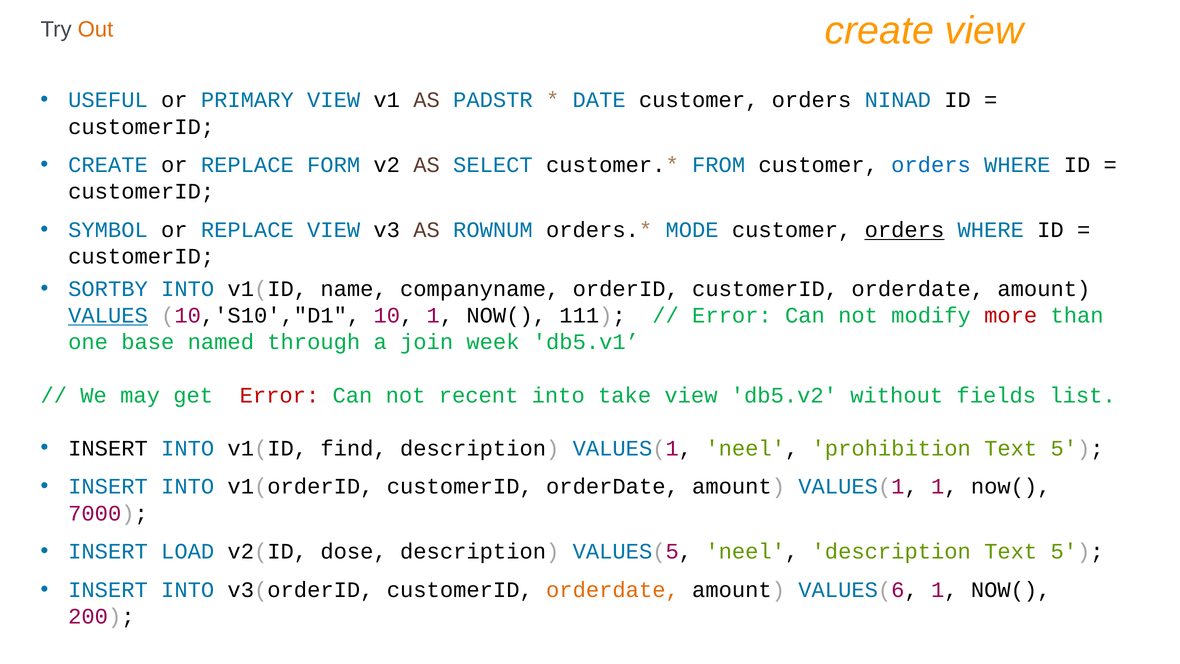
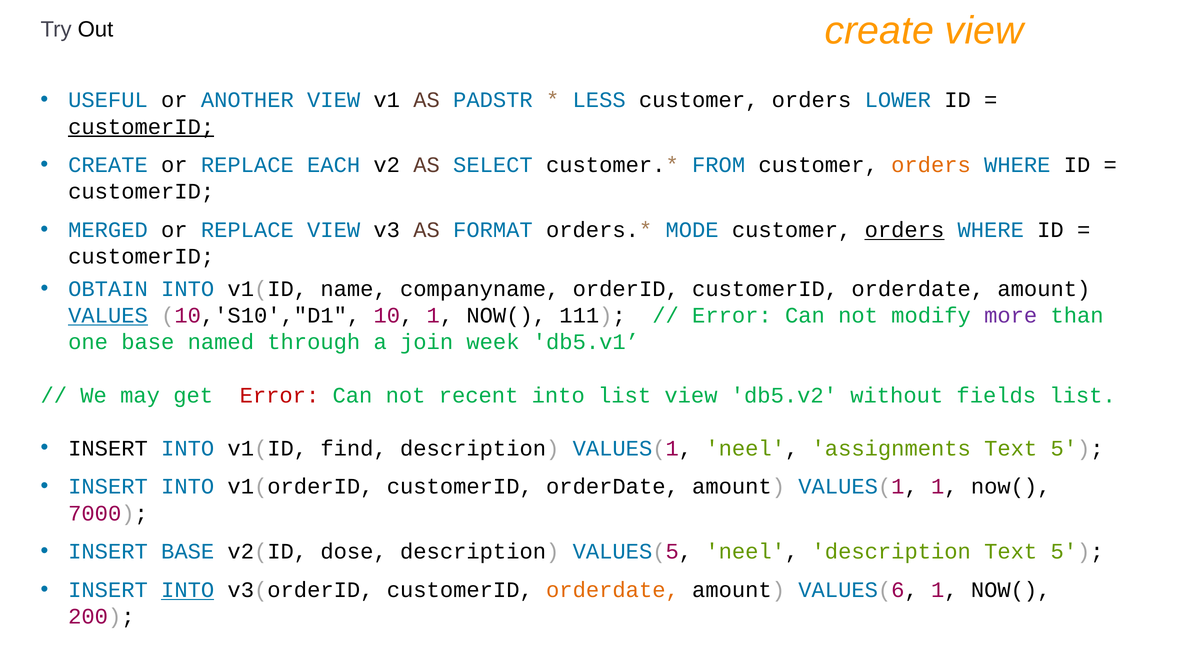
Out colour: orange -> black (95, 30)
PRIMARY: PRIMARY -> ANOTHER (247, 100)
DATE: DATE -> LESS (599, 100)
NINAD: NINAD -> LOWER (898, 100)
customerID underline: none -> present (141, 127)
FORM: FORM -> EACH (334, 165)
orders colour: blue -> orange (931, 165)
SYMBOL: SYMBOL -> MERGED (108, 230)
ROWNUM: ROWNUM -> FORMAT (493, 230)
SORTBY: SORTBY -> OBTAIN (108, 289)
more colour: red -> purple (1011, 315)
into take: take -> list (625, 395)
prohibition: prohibition -> assignments (891, 448)
INSERT LOAD: LOAD -> BASE (188, 551)
INTO underline: none -> present (188, 590)
